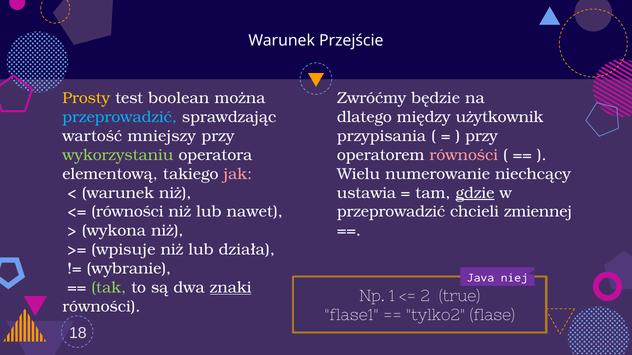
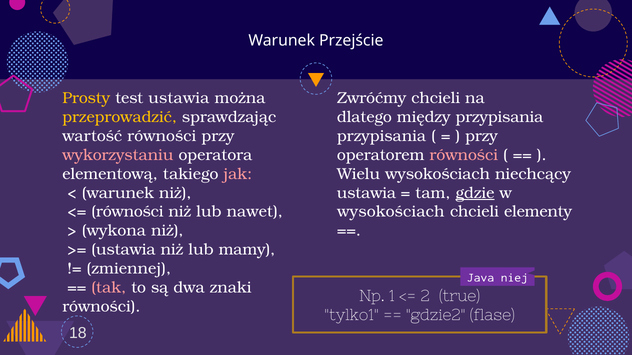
test boolean: boolean -> ustawia (179, 98)
Zwróćmy będzie: będzie -> chcieli (436, 98)
przeprowadzić colour: light blue -> yellow (120, 117)
między użytkownik: użytkownik -> przypisania (499, 117)
wartość mniejszy: mniejszy -> równości (162, 136)
wykorzystaniu colour: light green -> pink (118, 155)
Wielu numerowanie: numerowanie -> wysokościach (438, 174)
przeprowadzić: przeprowadzić -> wysokościach (391, 212)
zmiennej: zmiennej -> elementy (538, 212)
wpisuje: wpisuje -> ustawia (123, 250)
działa: działa -> mamy (247, 250)
wybranie: wybranie -> zmiennej (129, 269)
tak colour: light green -> pink (109, 288)
znaki underline: present -> none (231, 288)
flase1: flase1 -> tylko1 (352, 316)
tylko2: tylko2 -> gdzie2 (436, 316)
